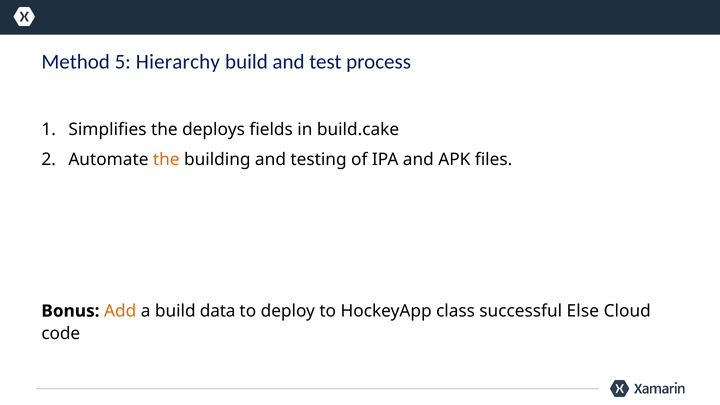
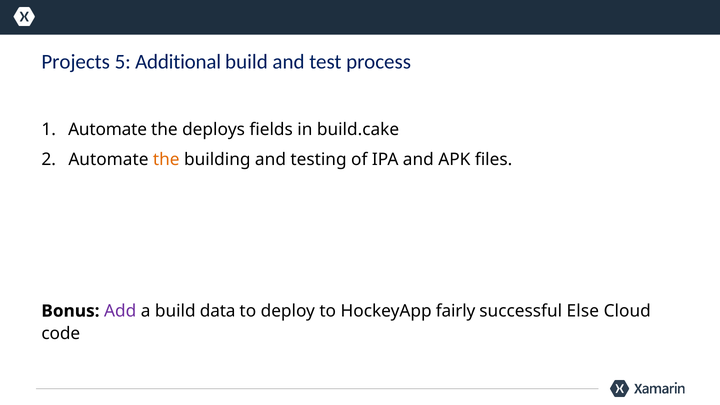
Method: Method -> Projects (76, 62)
Hierarchy: Hierarchy -> Additional (178, 62)
Simplifies: Simplifies -> Automate (108, 129)
Add colour: orange -> purple (120, 311)
class: class -> fairly (456, 311)
